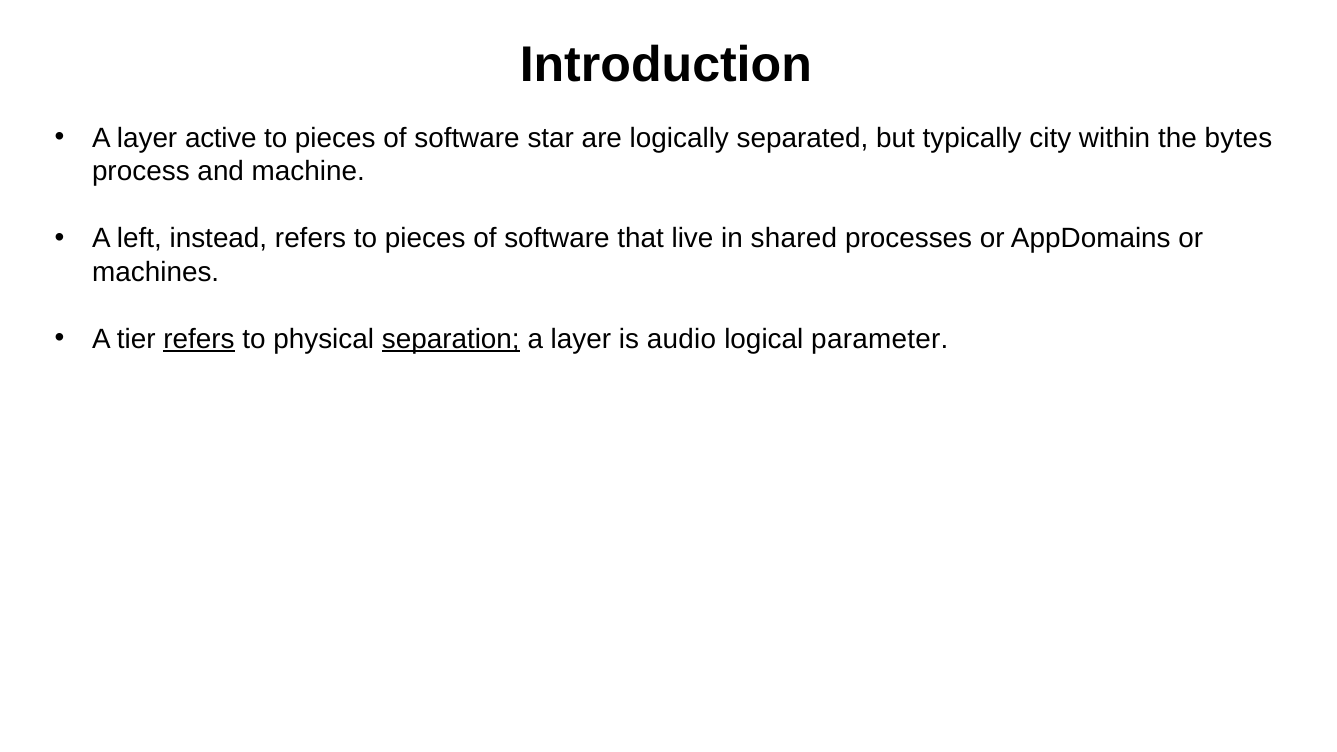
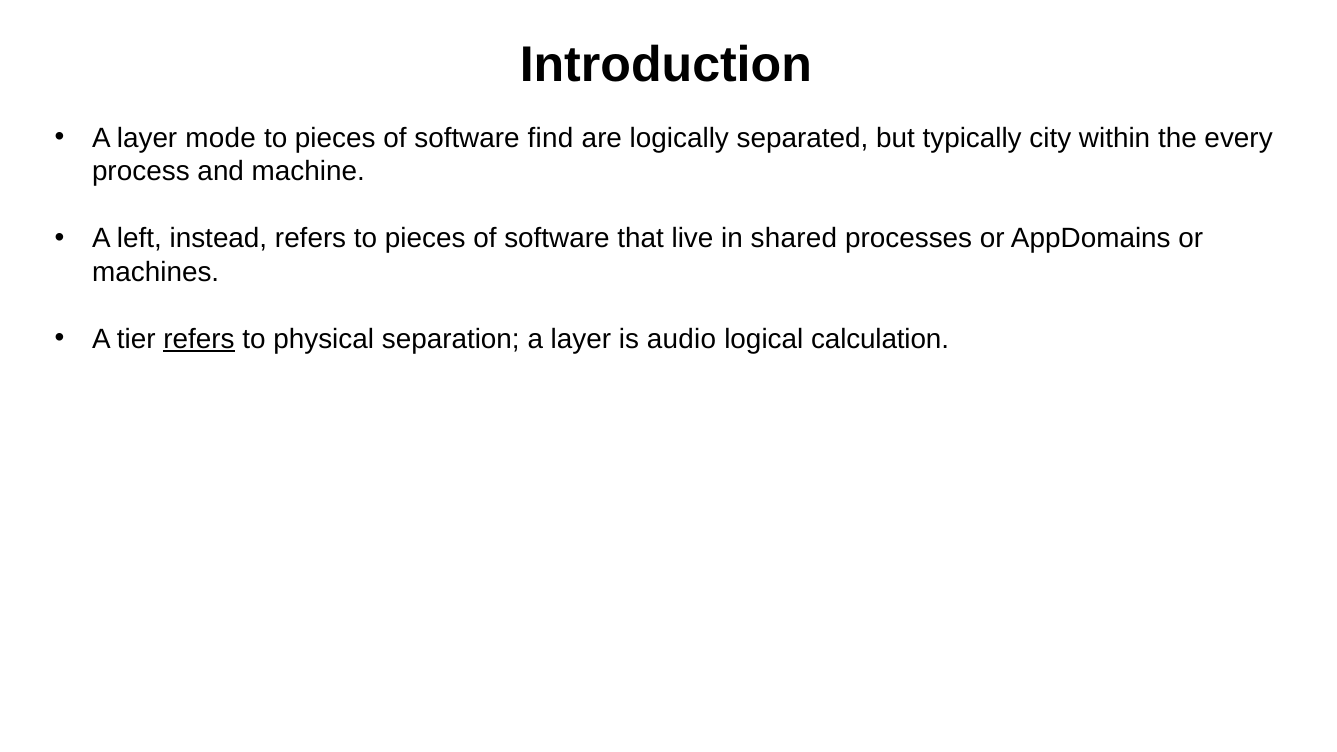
active: active -> mode (221, 138)
star: star -> find (551, 138)
bytes: bytes -> every (1239, 138)
separation underline: present -> none (451, 339)
parameter: parameter -> calculation (880, 339)
